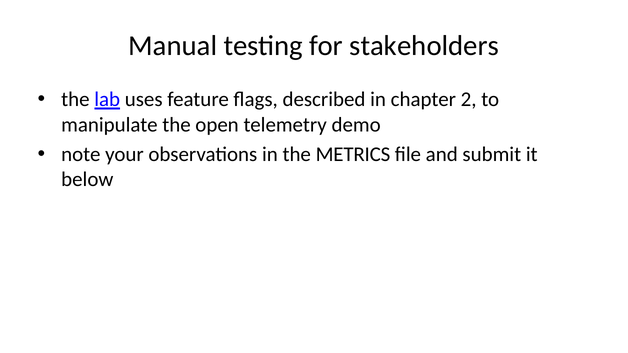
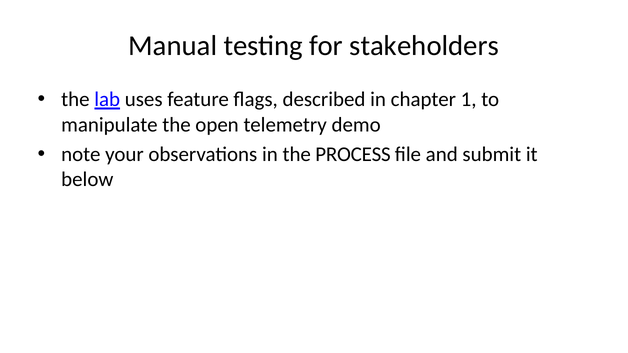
2: 2 -> 1 (469, 100)
METRICS: METRICS -> PROCESS (353, 154)
